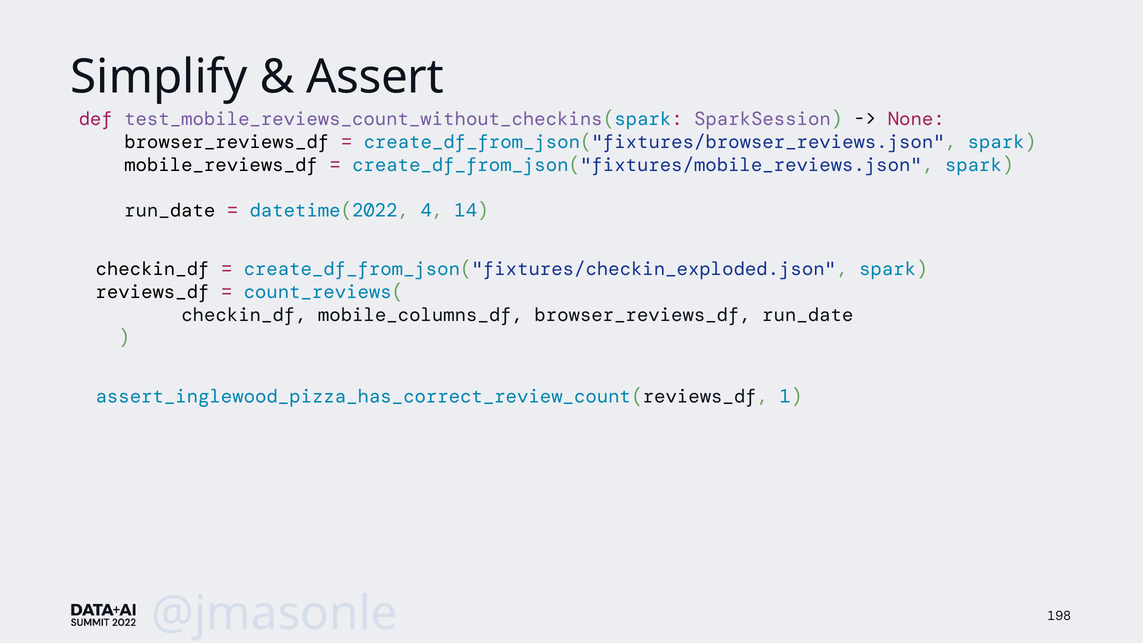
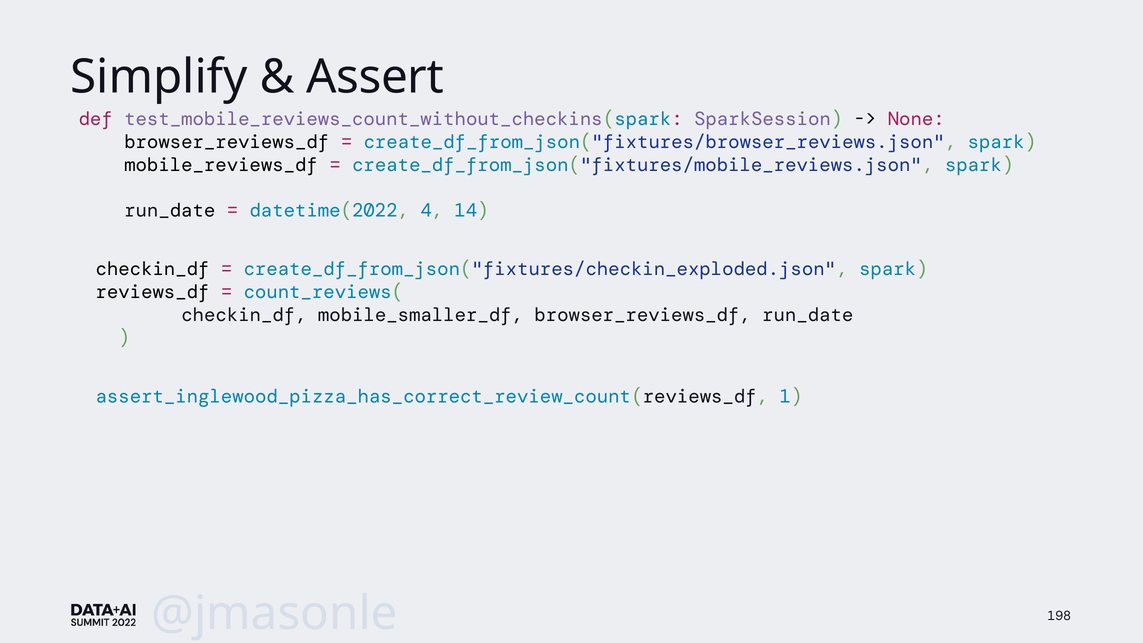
mobile_columns_df: mobile_columns_df -> mobile_smaller_df (421, 315)
